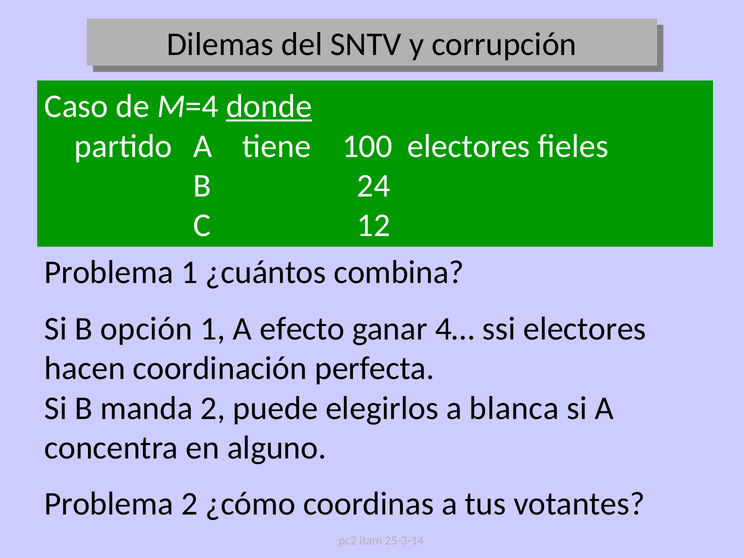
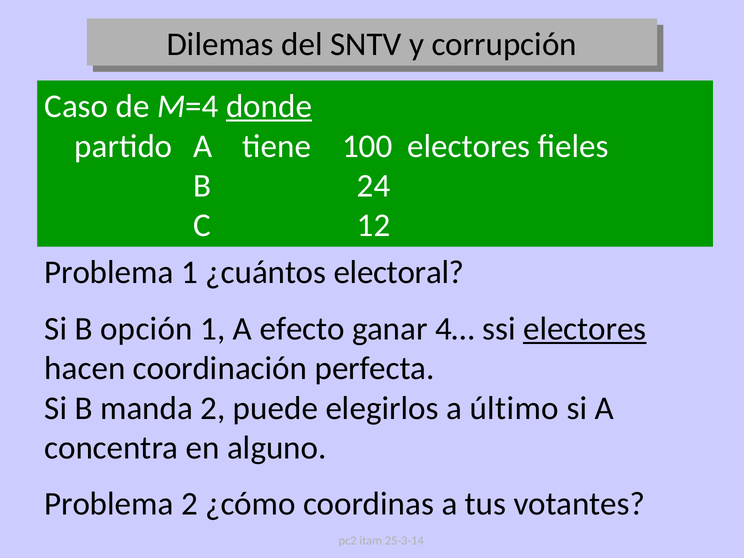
combina: combina -> electoral (399, 273)
electores underline: none -> present (585, 329)
blanca: blanca -> último (514, 408)
